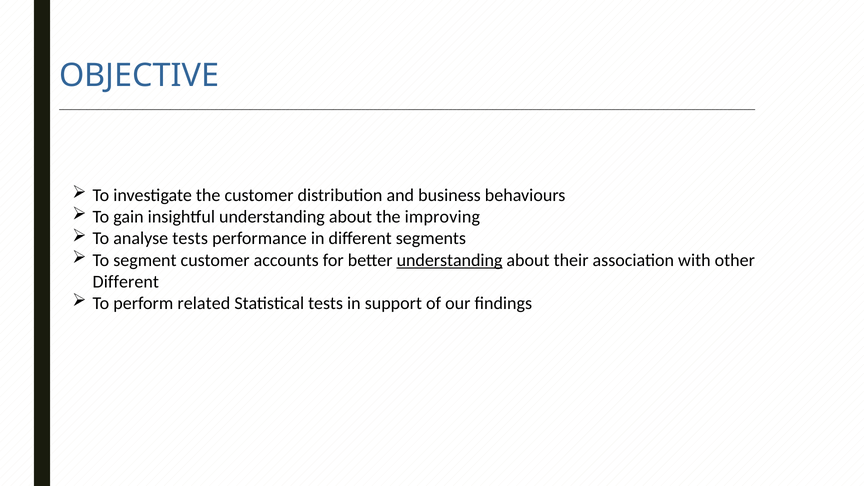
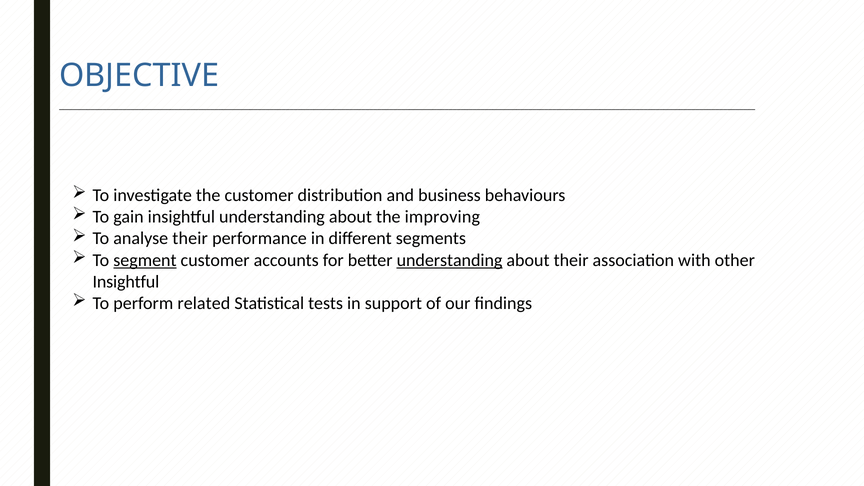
analyse tests: tests -> their (190, 238)
segment underline: none -> present (145, 260)
Different: Different -> Insightful (126, 282)
